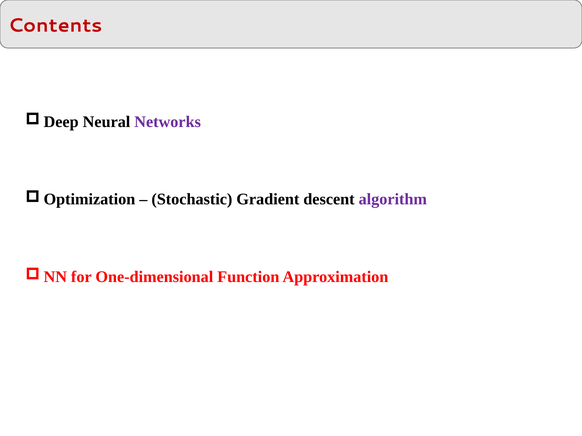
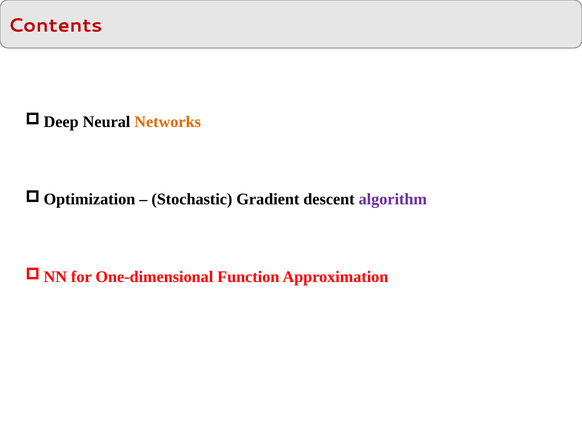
Networks colour: purple -> orange (168, 122)
